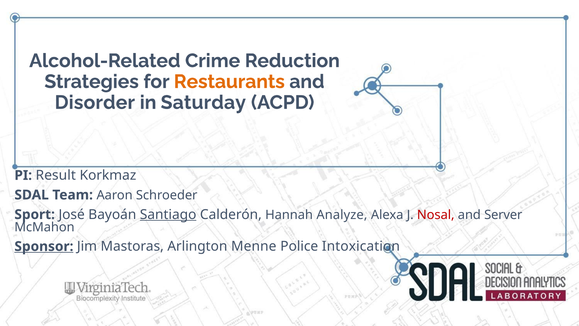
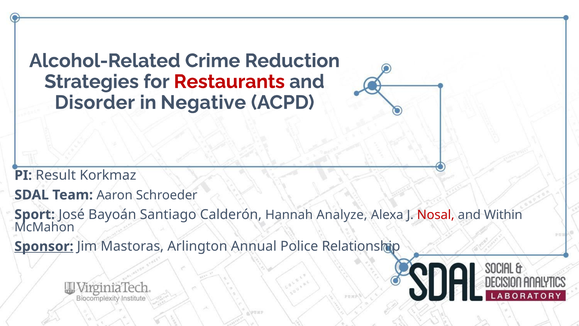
Restaurants colour: orange -> red (229, 82)
Saturday: Saturday -> Negative (203, 102)
Santiago underline: present -> none (168, 214)
Server: Server -> Within (503, 215)
Menne: Menne -> Annual (254, 246)
Intoxication: Intoxication -> Relationship (361, 246)
